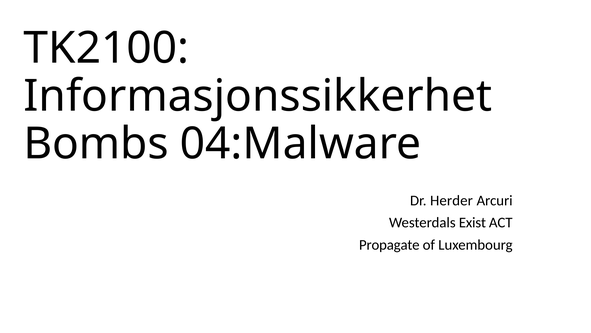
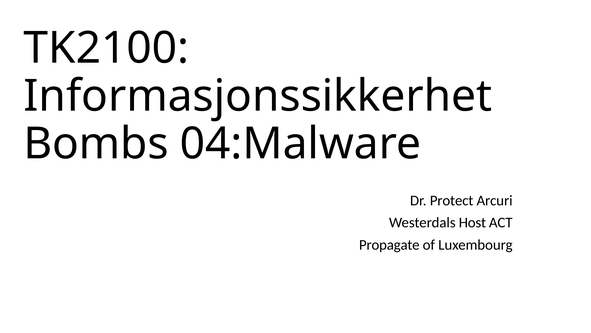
Herder: Herder -> Protect (452, 200)
Exist: Exist -> Host (472, 222)
